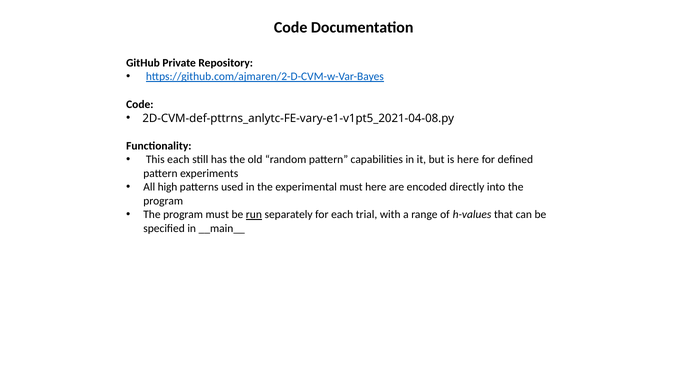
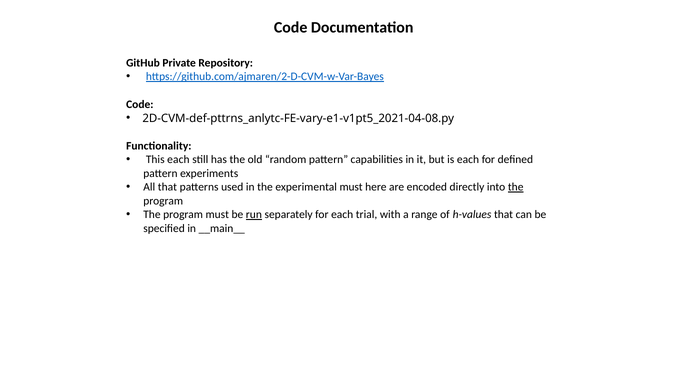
is here: here -> each (468, 159)
All high: high -> that (167, 187)
the underline: none -> present (516, 187)
